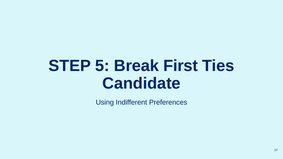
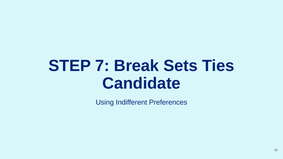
5: 5 -> 7 (102, 66)
First: First -> Sets (181, 66)
